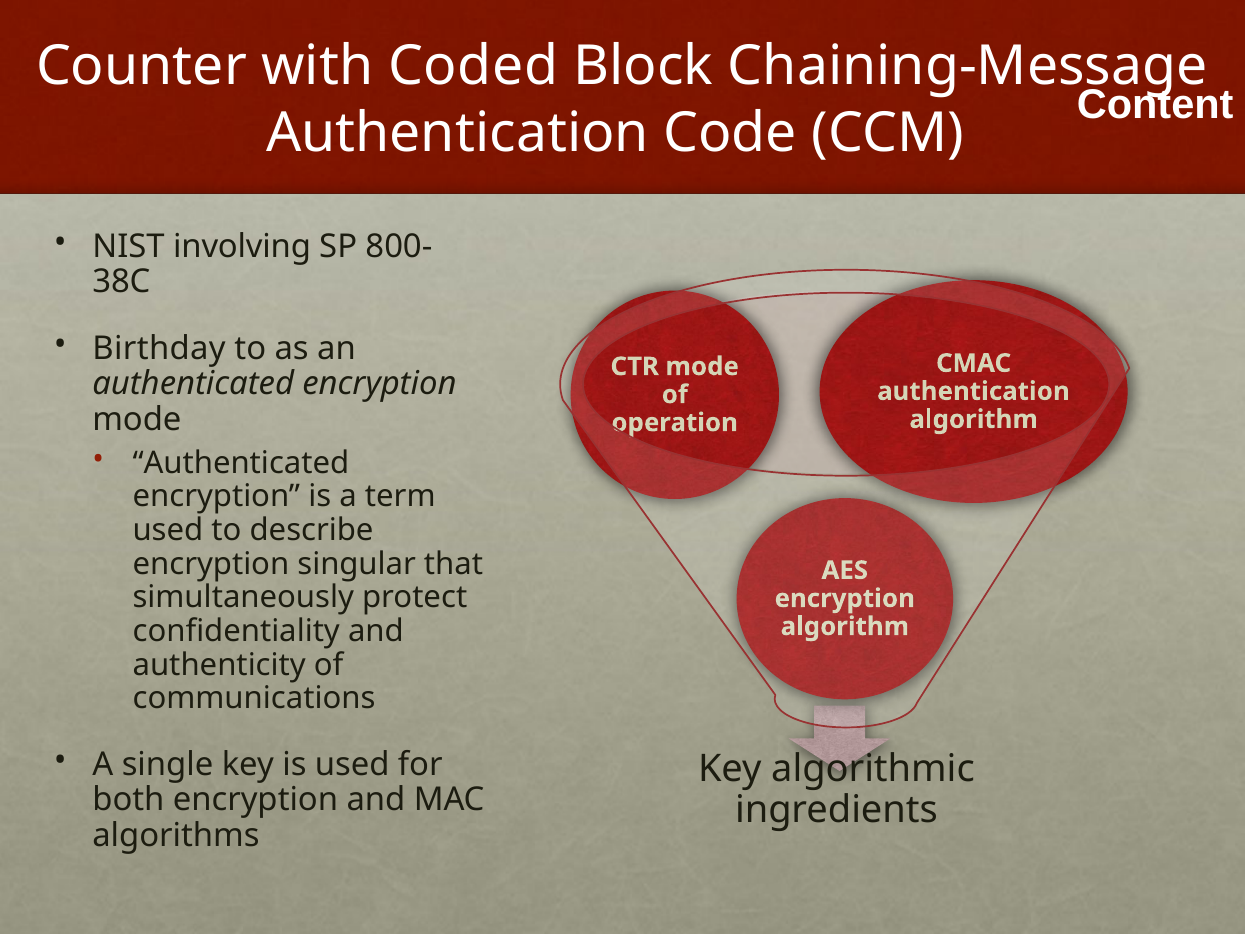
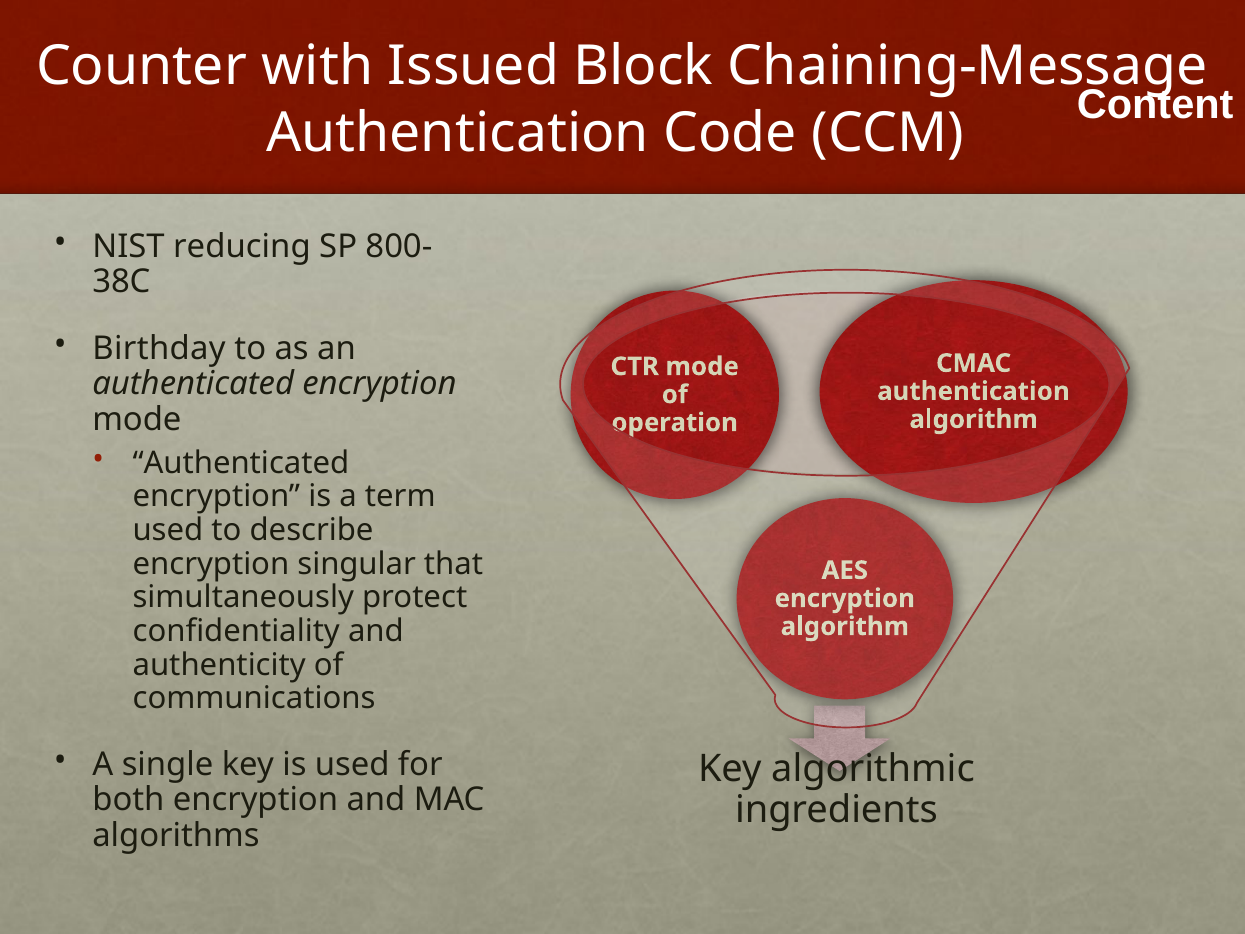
Coded: Coded -> Issued (473, 66)
involving: involving -> reducing (242, 246)
